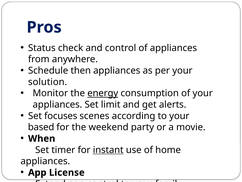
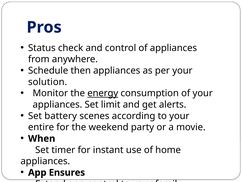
focuses: focuses -> battery (61, 116)
based: based -> entire (41, 127)
instant underline: present -> none (108, 150)
License: License -> Ensures (67, 172)
